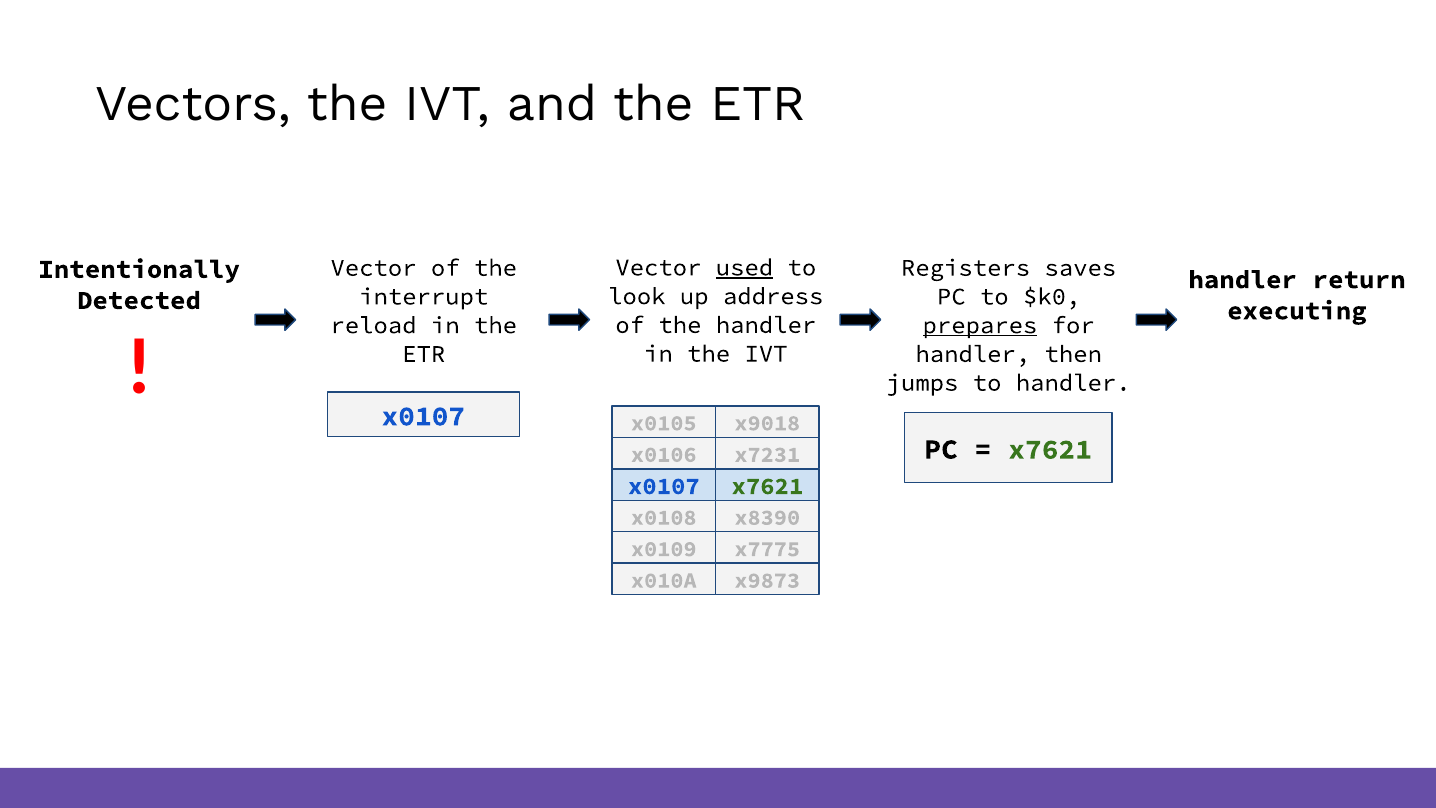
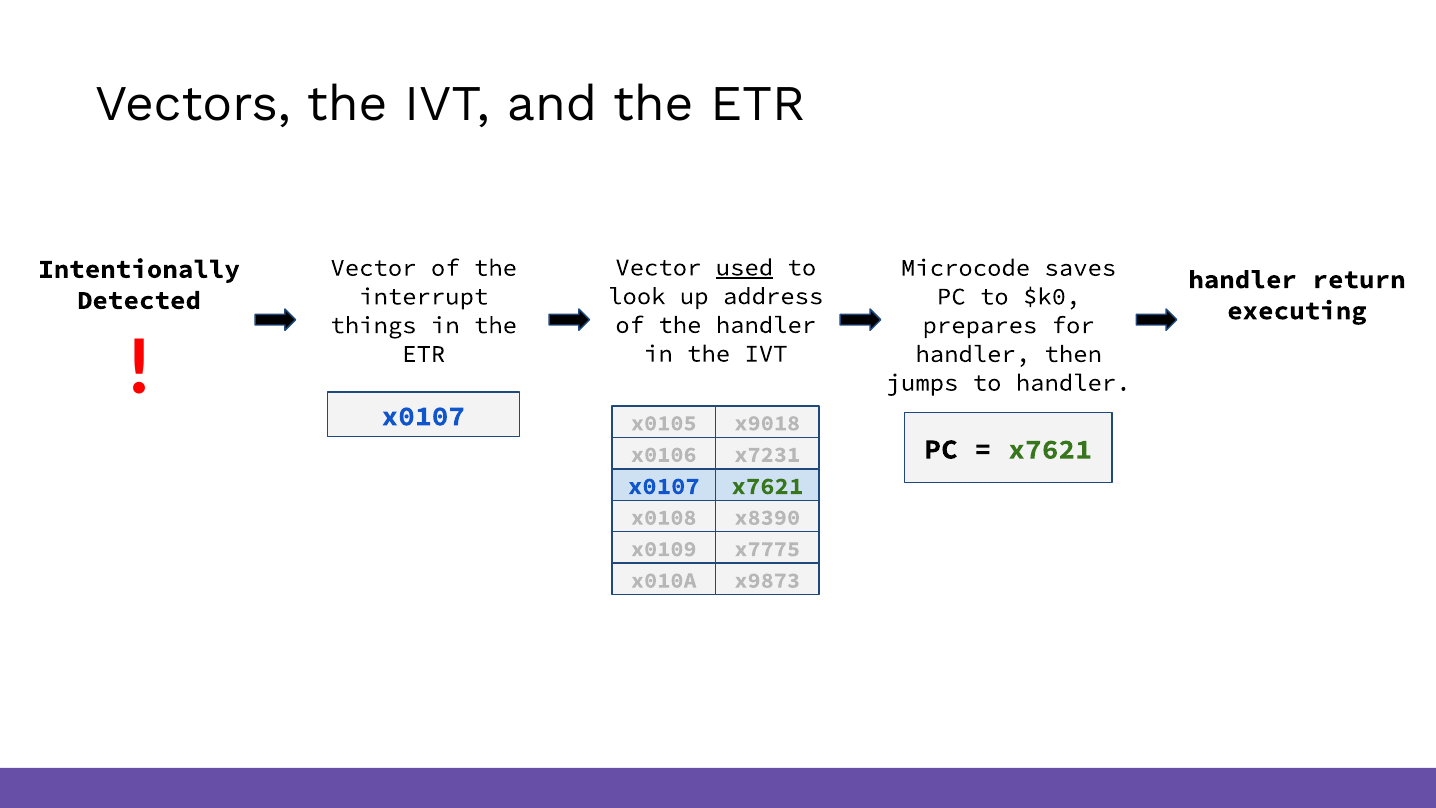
Registers: Registers -> Microcode (966, 268)
reload: reload -> things (373, 325)
prepares underline: present -> none (980, 325)
